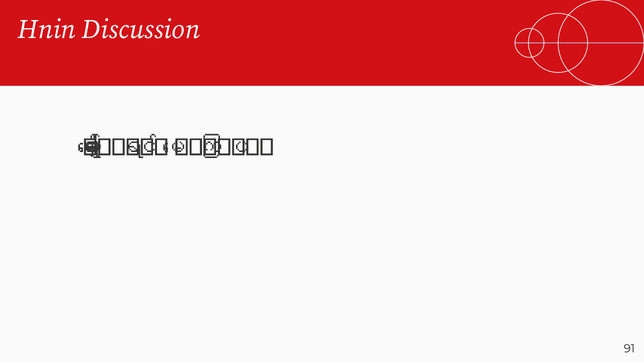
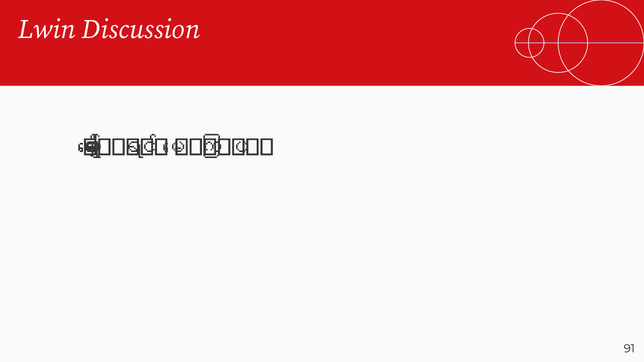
Hnin: Hnin -> Lwin (47, 29)
